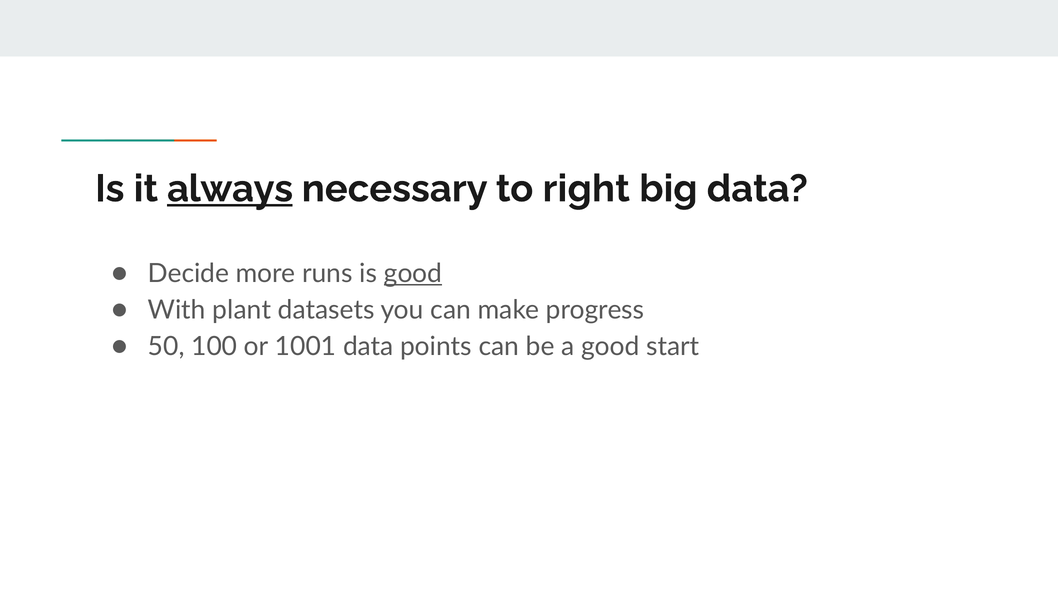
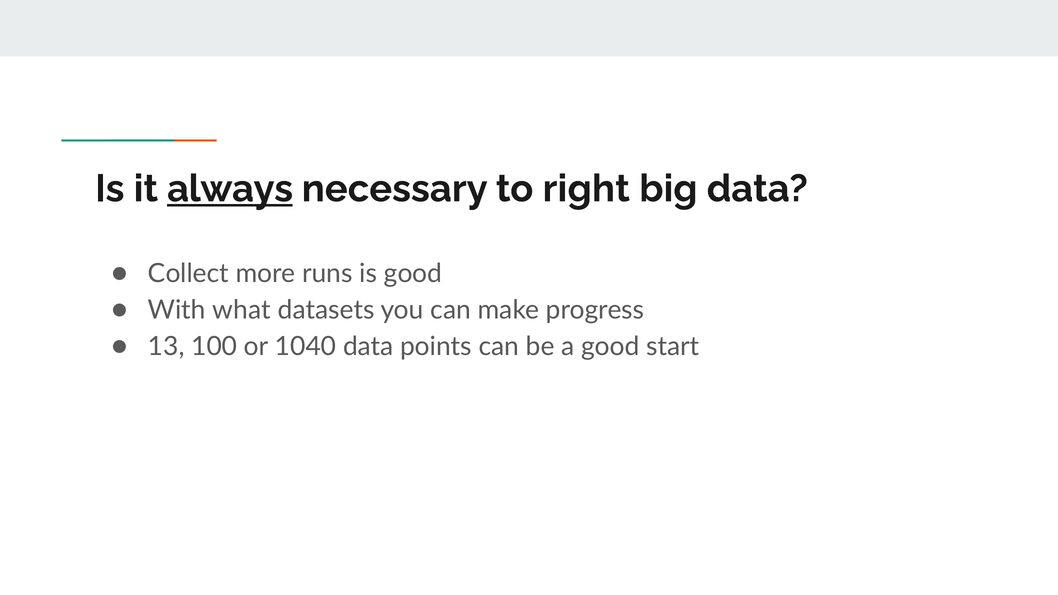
Decide: Decide -> Collect (188, 274)
good underline: present -> none (413, 274)
plant: plant -> what (242, 310)
50: 50 -> 13 (166, 347)
1001: 1001 -> 1040 (306, 347)
